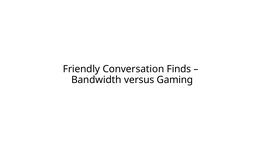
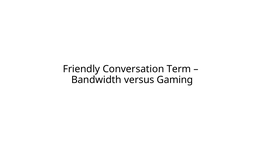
Finds: Finds -> Term (179, 69)
